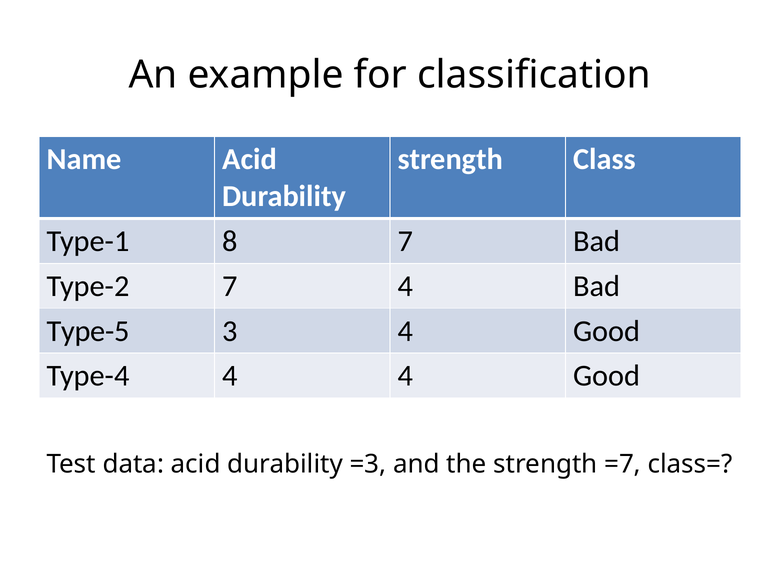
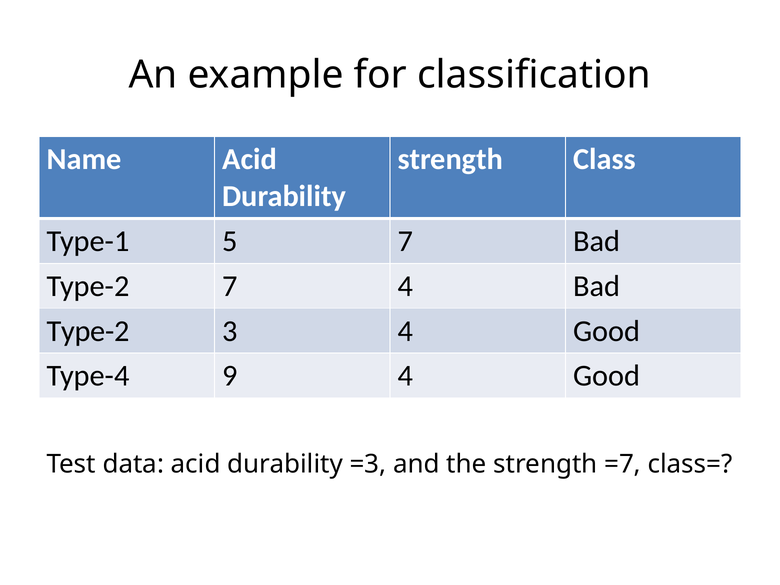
8: 8 -> 5 (230, 241)
Type-5: Type-5 -> Type-2 (88, 331)
Type-4 4: 4 -> 9 (230, 376)
